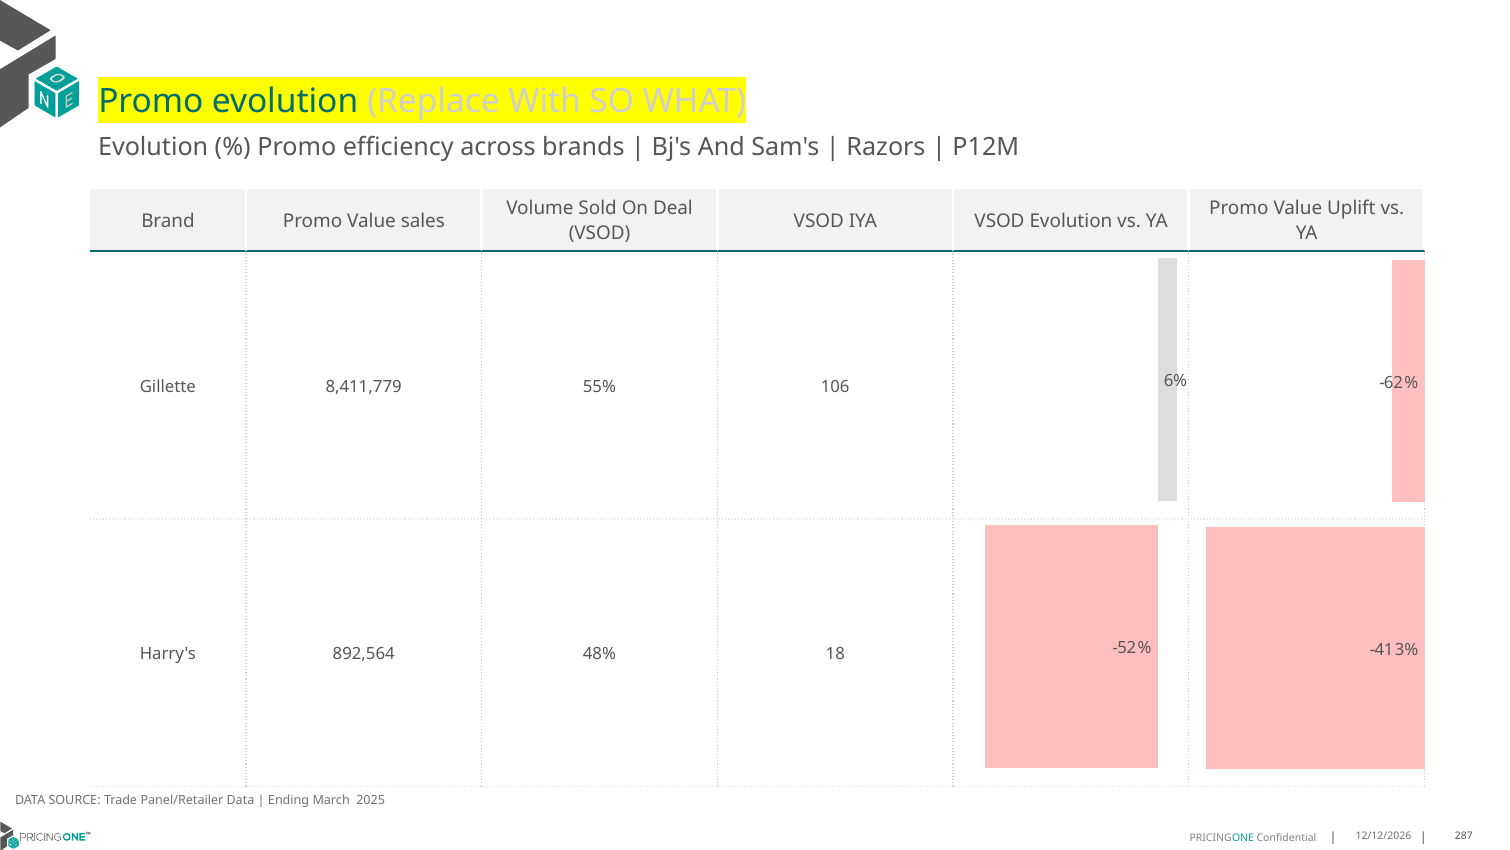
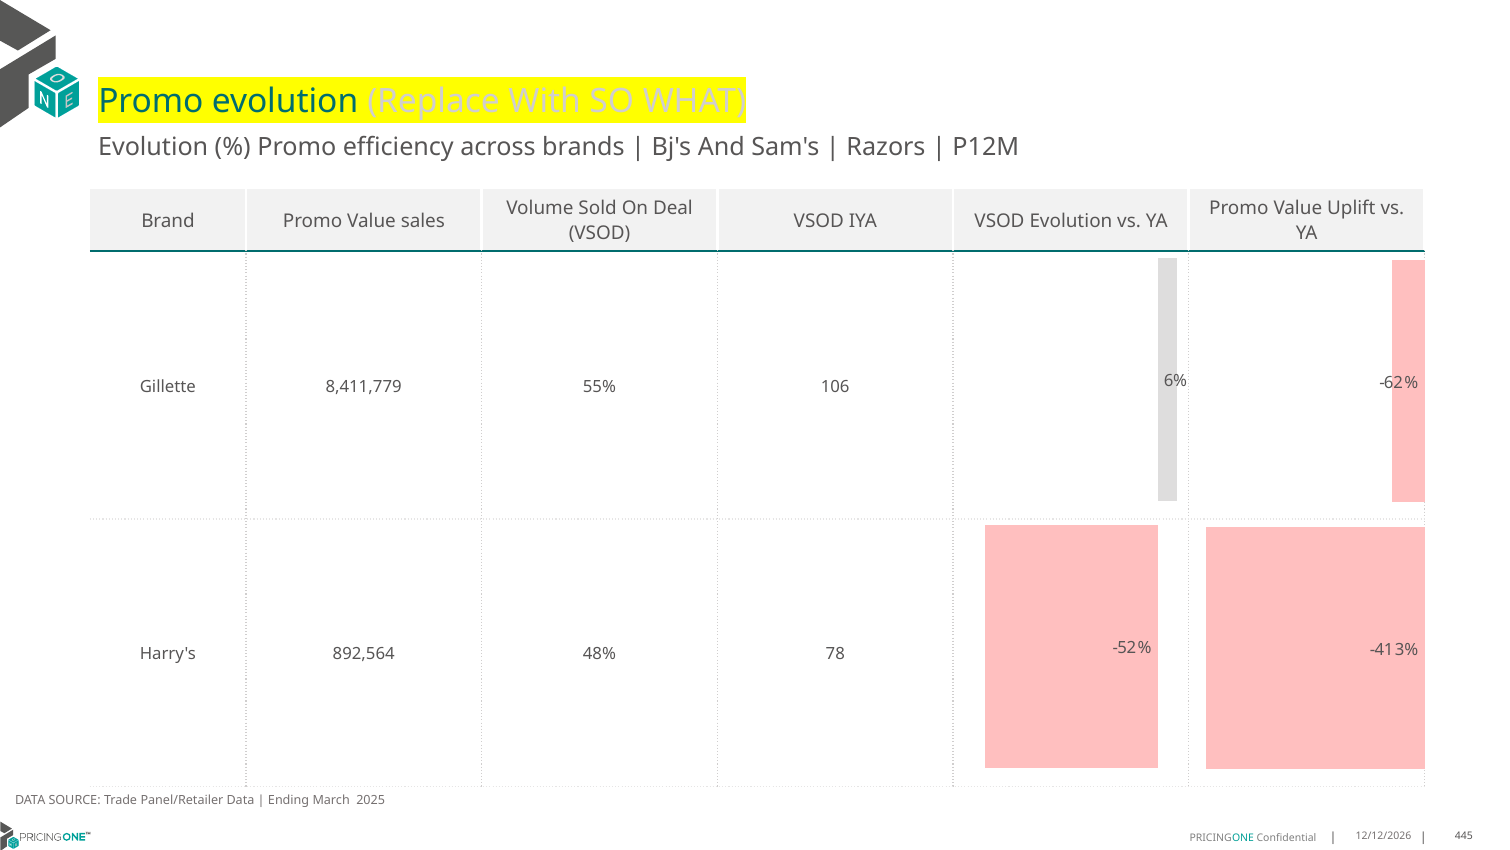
18: 18 -> 78 (835, 654)
287: 287 -> 445 (1464, 835)
